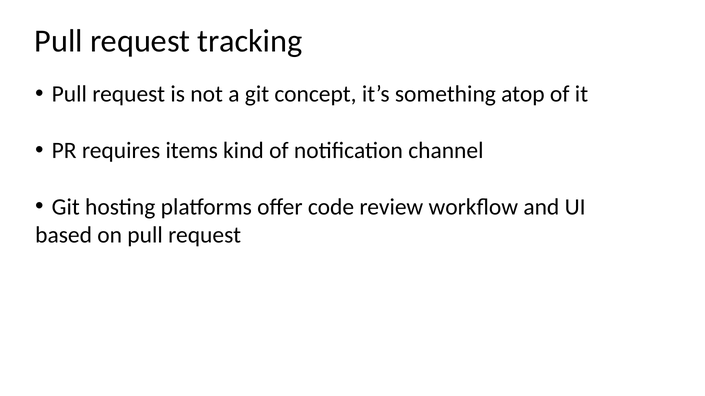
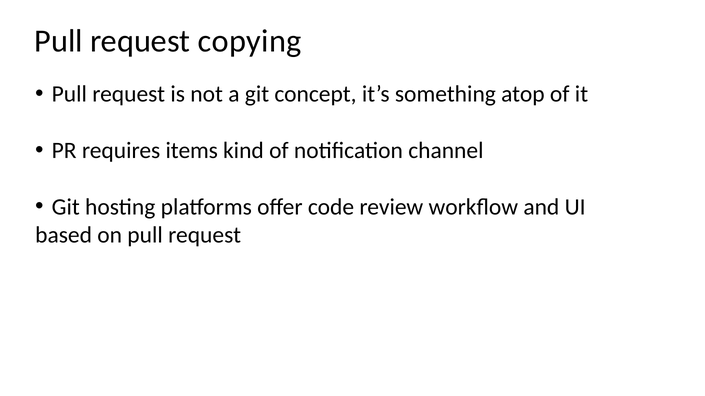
tracking: tracking -> copying (250, 41)
